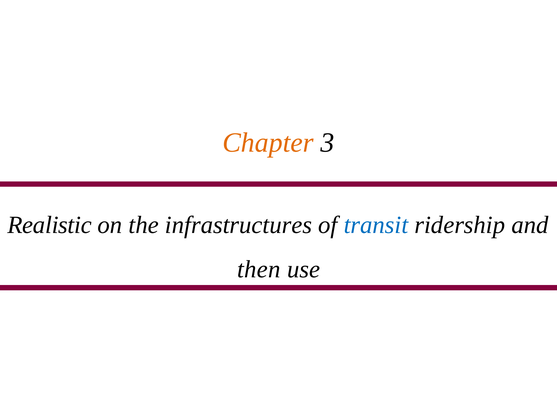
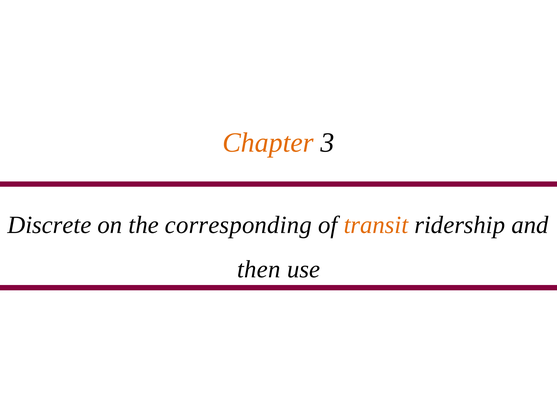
Realistic: Realistic -> Discrete (49, 225)
infrastructures: infrastructures -> corresponding (238, 225)
transit colour: blue -> orange (376, 225)
